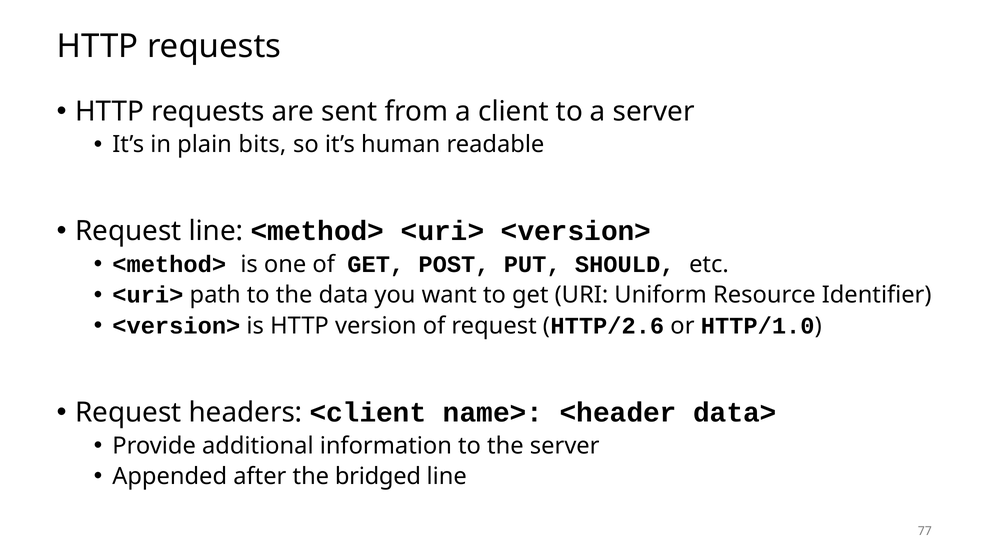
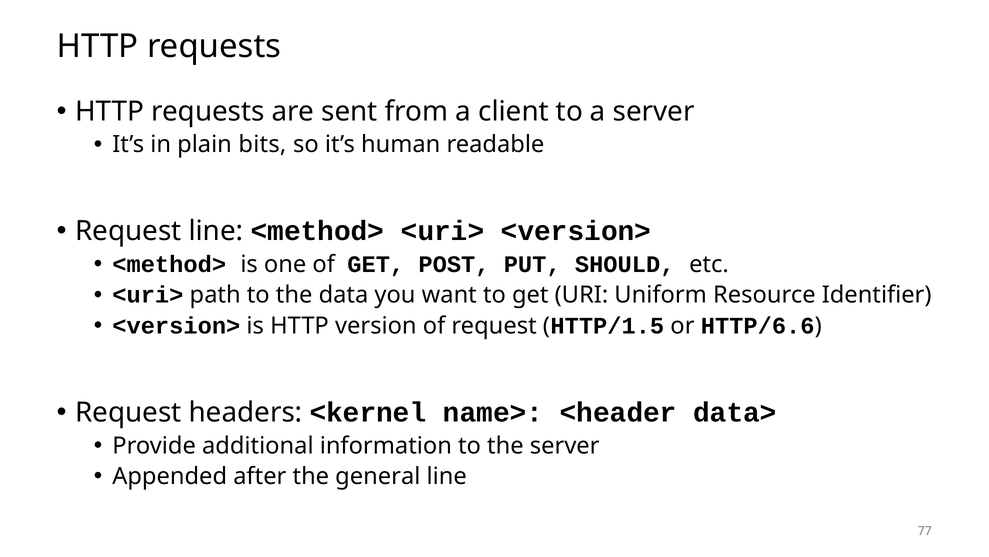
HTTP/2.6: HTTP/2.6 -> HTTP/1.5 (607, 325)
HTTP/1.0: HTTP/1.0 -> HTTP/6.6 (758, 325)
<client: <client -> <kernel (368, 412)
bridged: bridged -> general (378, 476)
